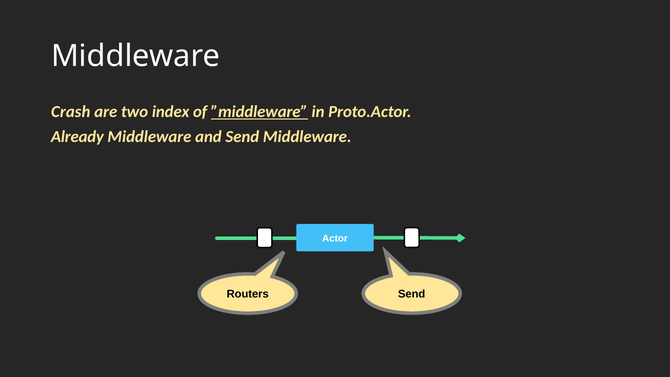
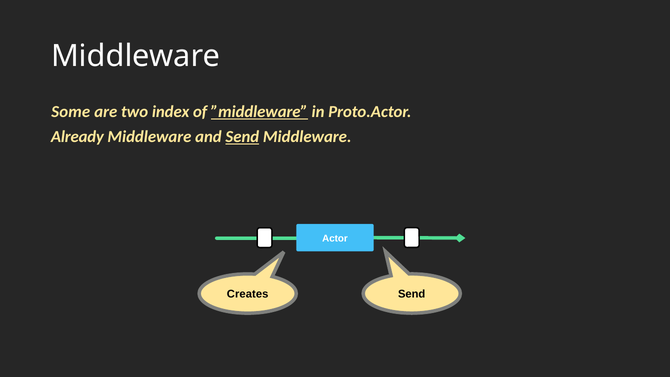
Crash: Crash -> Some (71, 112)
Send underline: none -> present (242, 137)
Routers: Routers -> Creates (248, 294)
